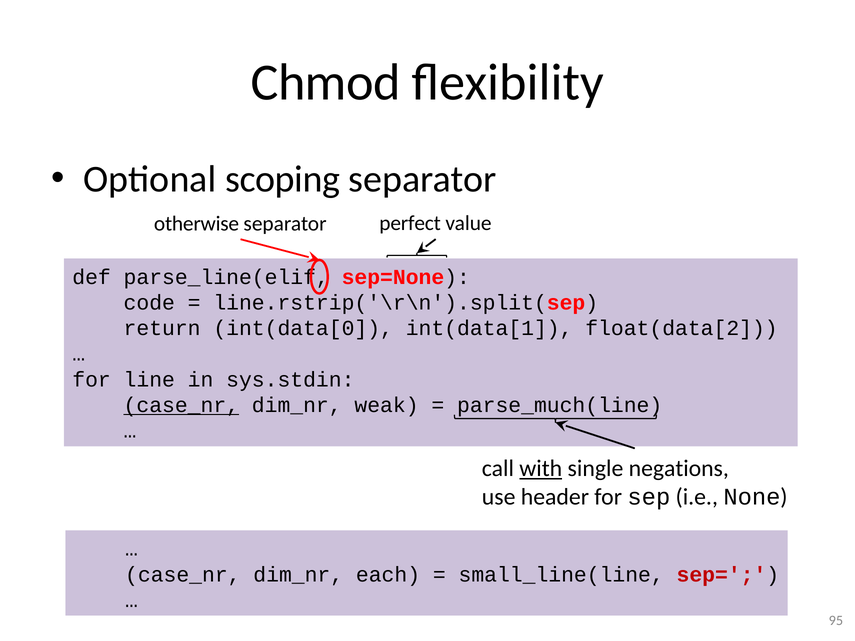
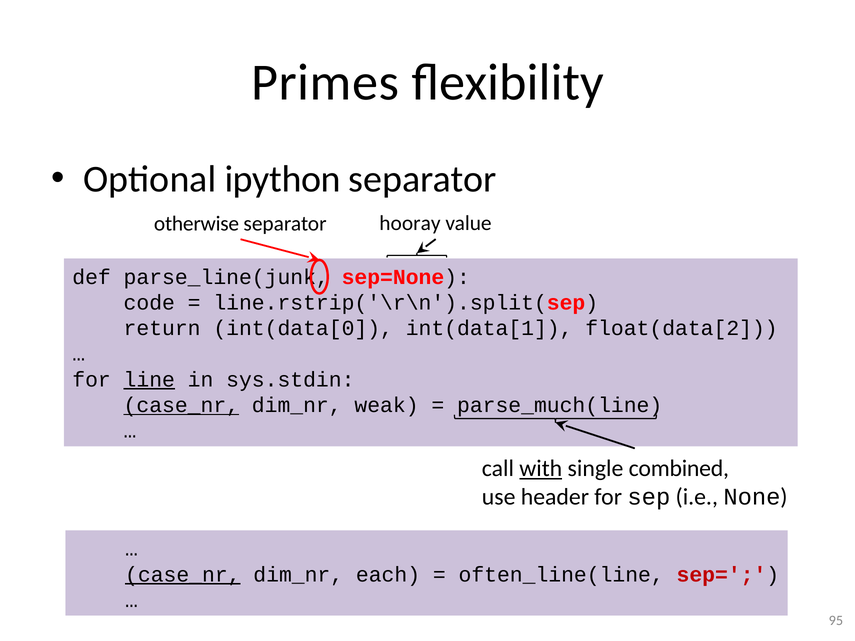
Chmod: Chmod -> Primes (325, 83)
scoping: scoping -> ipython (283, 179)
perfect: perfect -> hooray (410, 223)
parse_line(elif: parse_line(elif -> parse_line(junk (226, 277)
line underline: none -> present (149, 380)
negations: negations -> combined (679, 469)
case_nr underline: none -> present (183, 575)
small_line(line: small_line(line -> often_line(line (561, 575)
